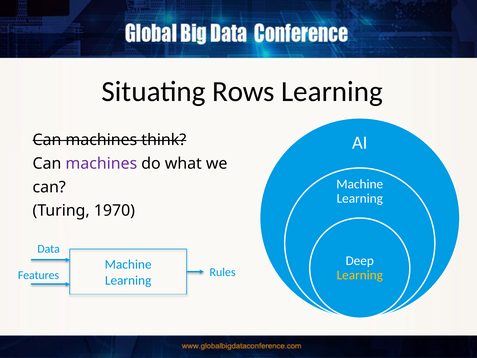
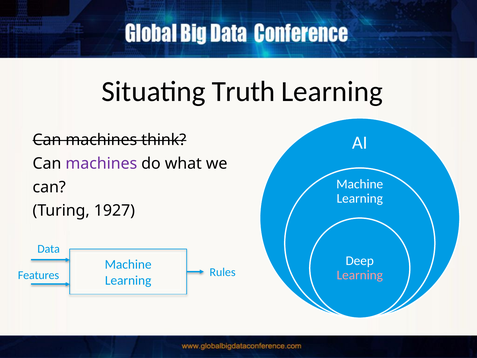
Rows: Rows -> Truth (243, 91)
1970: 1970 -> 1927 (114, 211)
Learning colour: yellow -> pink (360, 275)
